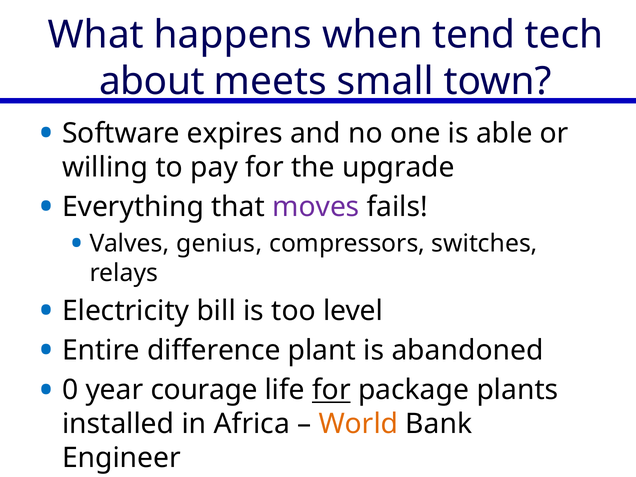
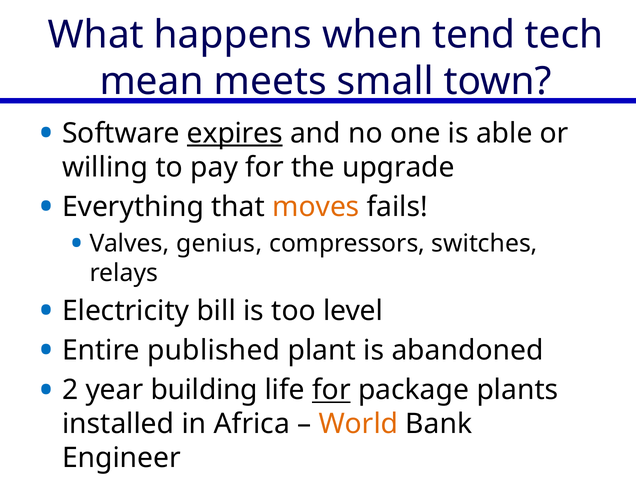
about: about -> mean (152, 82)
expires underline: none -> present (235, 133)
moves colour: purple -> orange (316, 207)
difference: difference -> published (214, 350)
0: 0 -> 2 (70, 390)
courage: courage -> building (204, 390)
